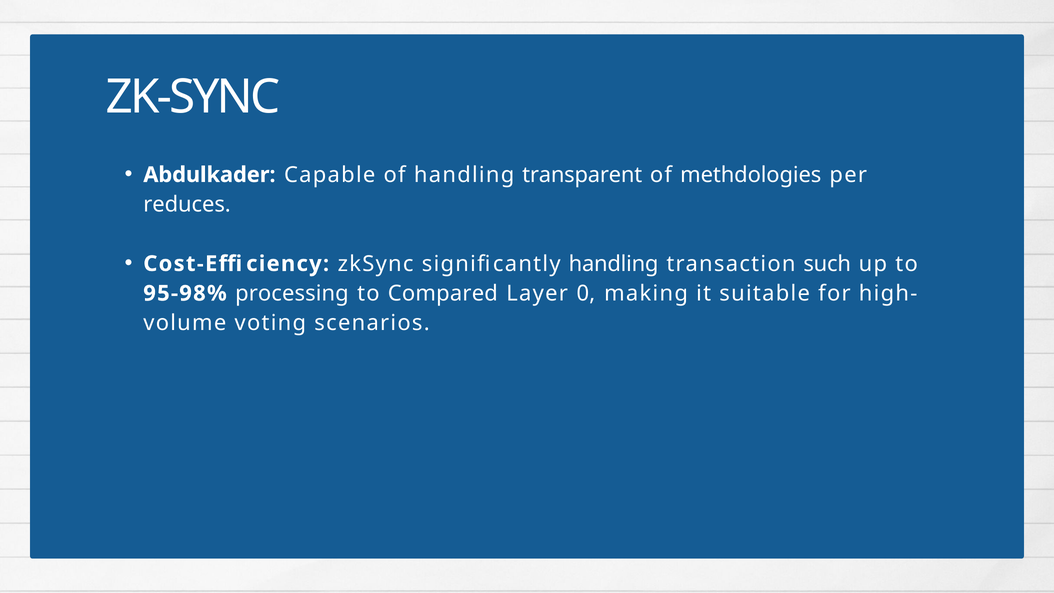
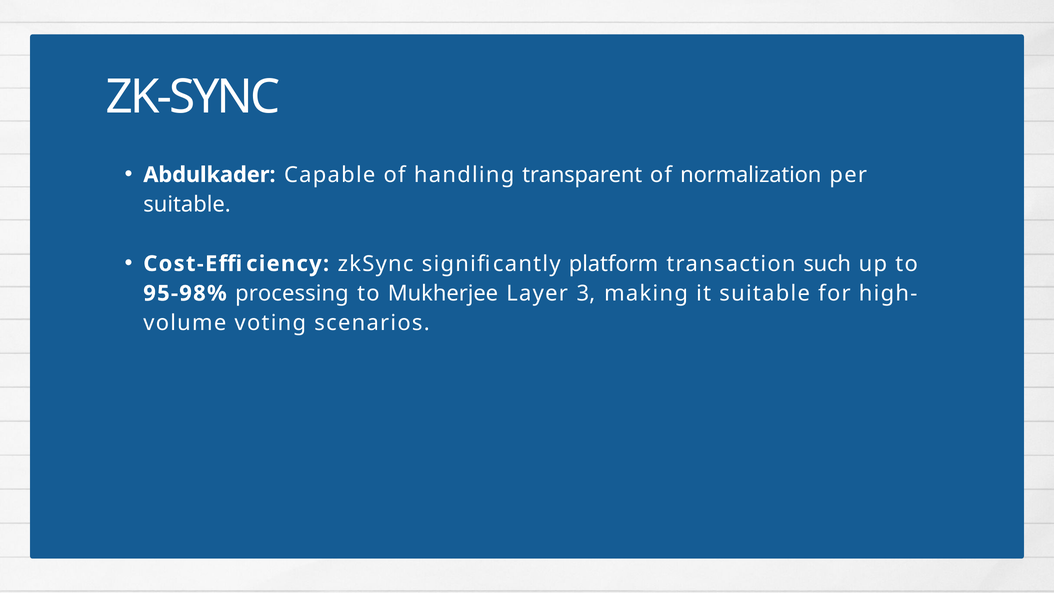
methdologies: methdologies -> normalization (751, 175)
reduces: reduces -> suitable (187, 204)
significantly handling: handling -> platform (614, 264)
Compared: Compared -> Mukherjee (443, 293)
0: 0 -> 3 (586, 293)
